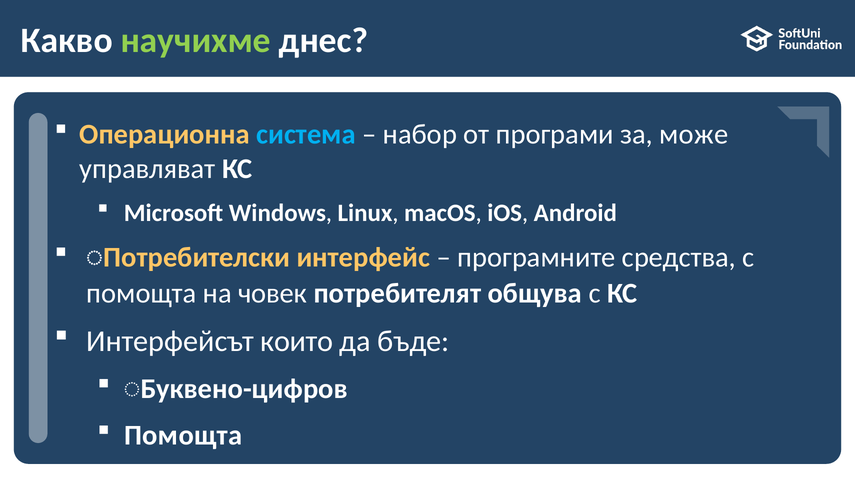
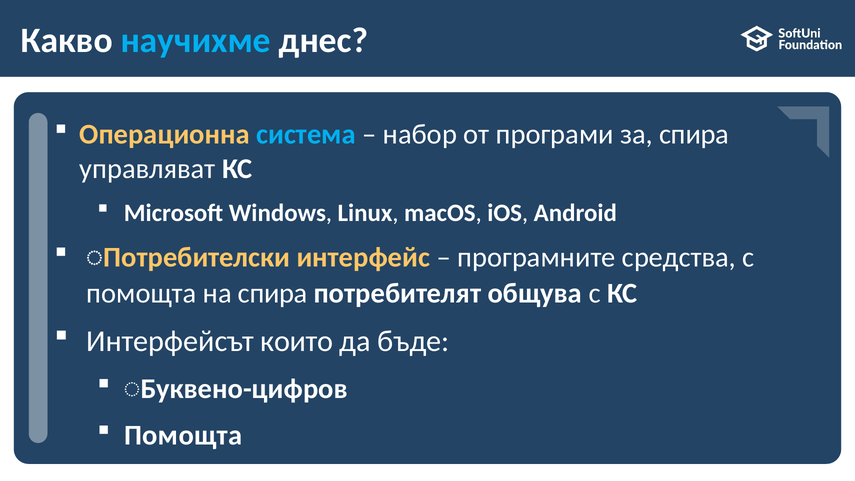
научихме colour: light green -> light blue (196, 40)
за може: може -> спира (694, 135)
на човек: човек -> спира (273, 293)
